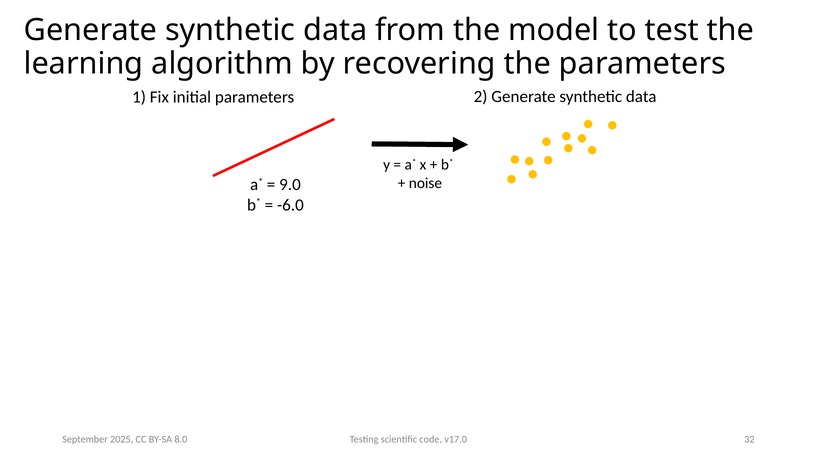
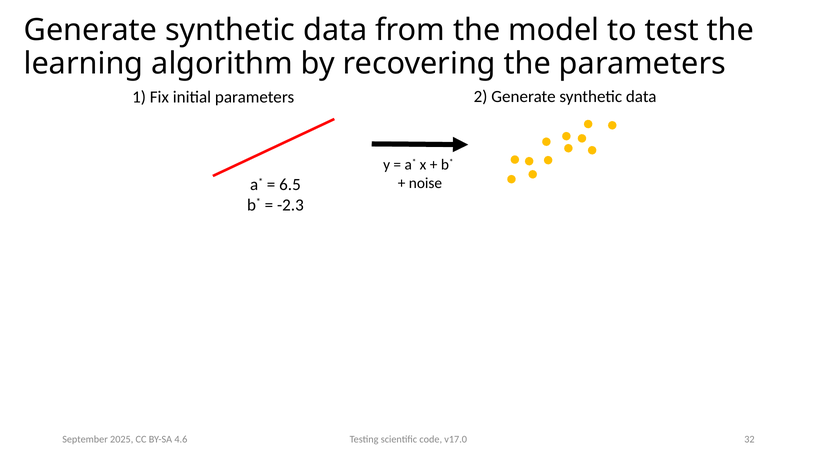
9.0: 9.0 -> 6.5 (290, 184)
-6.0: -6.0 -> -2.3 (290, 205)
8.0: 8.0 -> 4.6 (181, 439)
